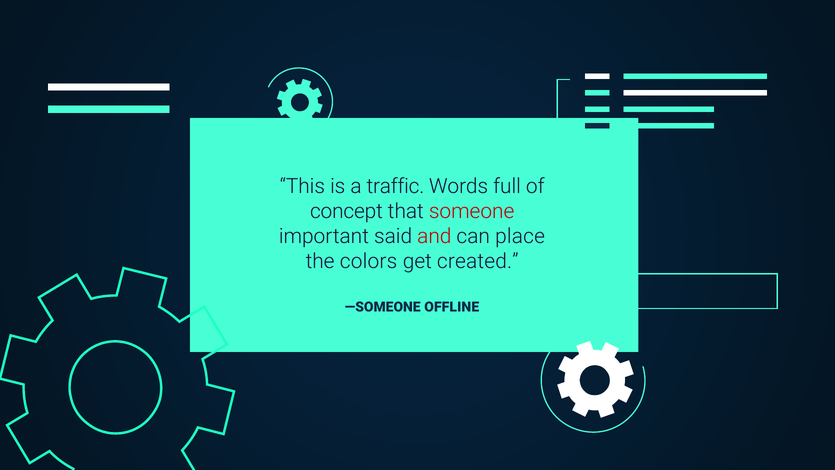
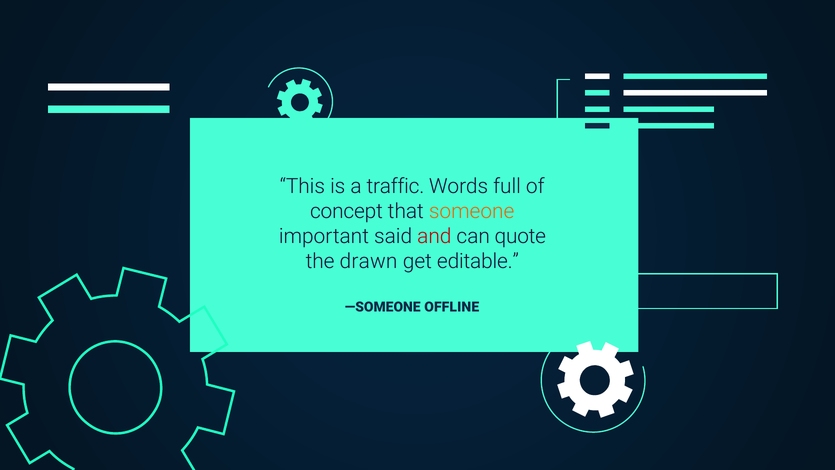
someone colour: red -> orange (472, 211)
place: place -> quote (520, 236)
colors: colors -> drawn (369, 261)
created: created -> editable (478, 261)
